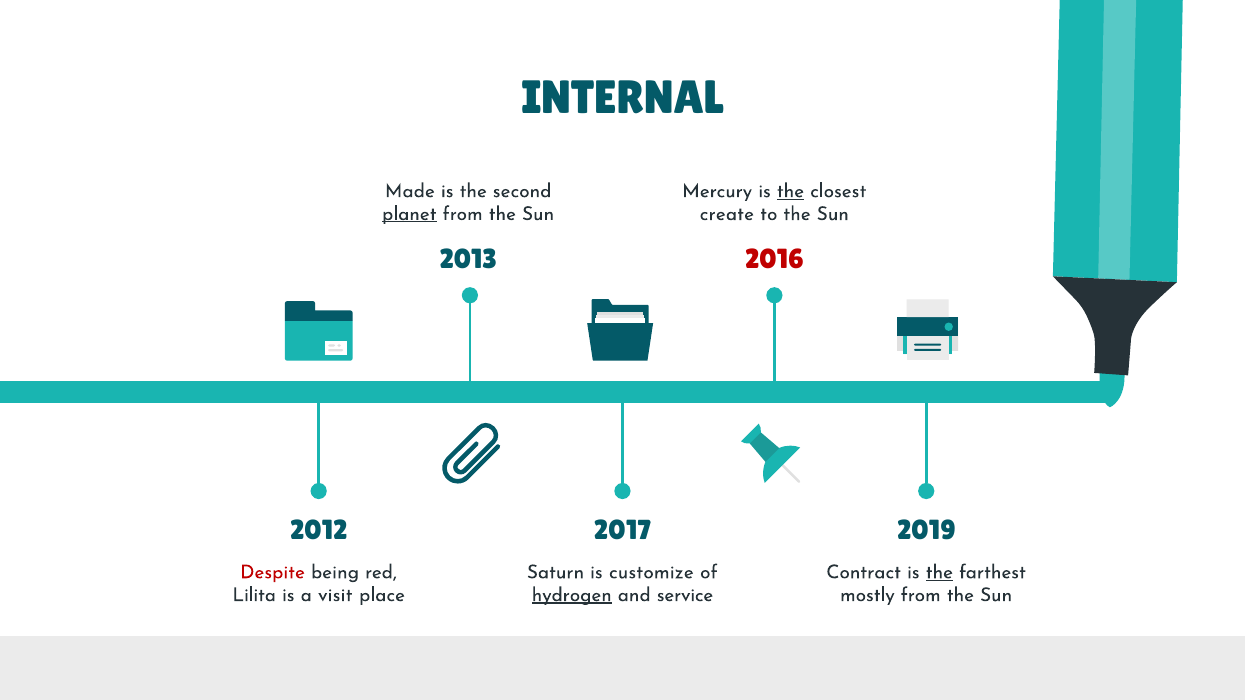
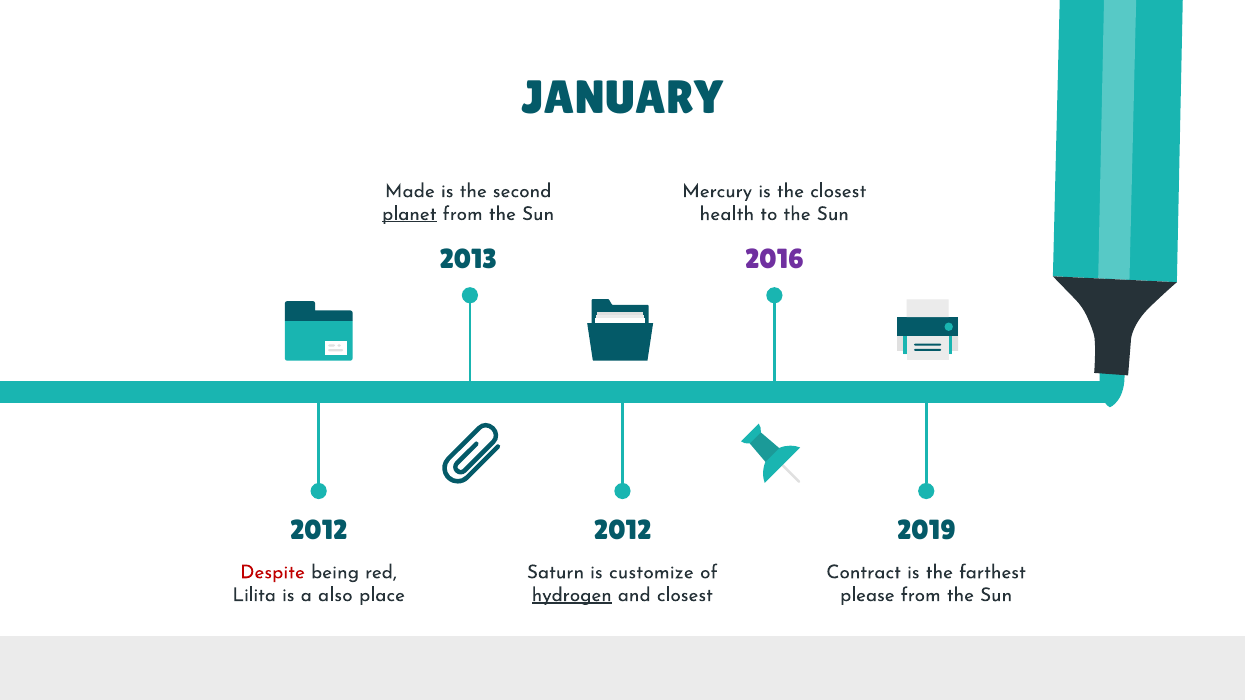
INTERNAL: INTERNAL -> JANUARY (622, 99)
the underline: present -> none (791, 191)
create: create -> health (727, 214)
2016 colour: red -> purple (774, 259)
2017: 2017 -> 2012 (622, 530)
the underline: present -> none (939, 572)
visit: visit -> also (335, 595)
and service: service -> closest (685, 595)
mostly: mostly -> please (867, 595)
